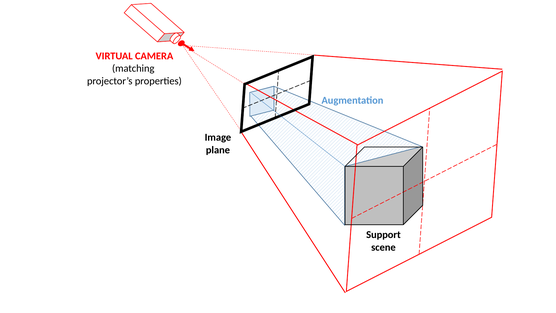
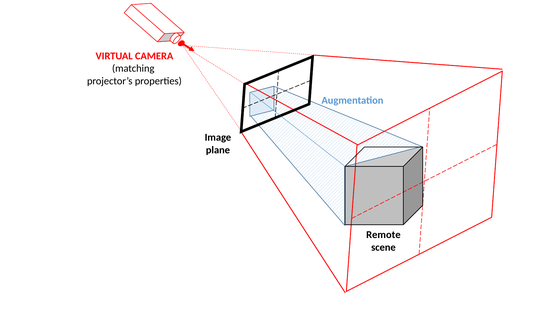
Support: Support -> Remote (383, 235)
